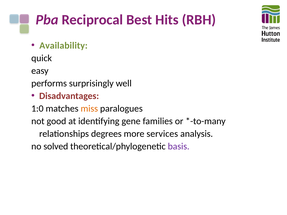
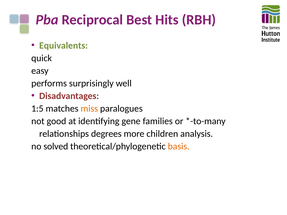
Availability: Availability -> Equivalents (64, 46)
1:0: 1:0 -> 1:5 (37, 109)
services: services -> children (162, 134)
basis colour: purple -> orange (179, 146)
